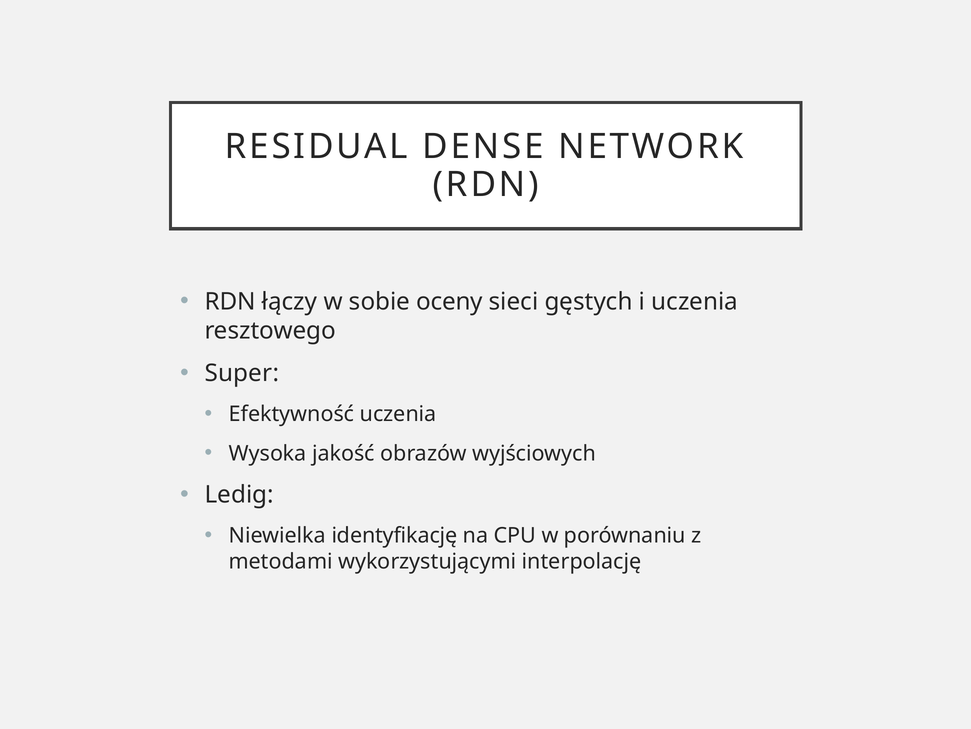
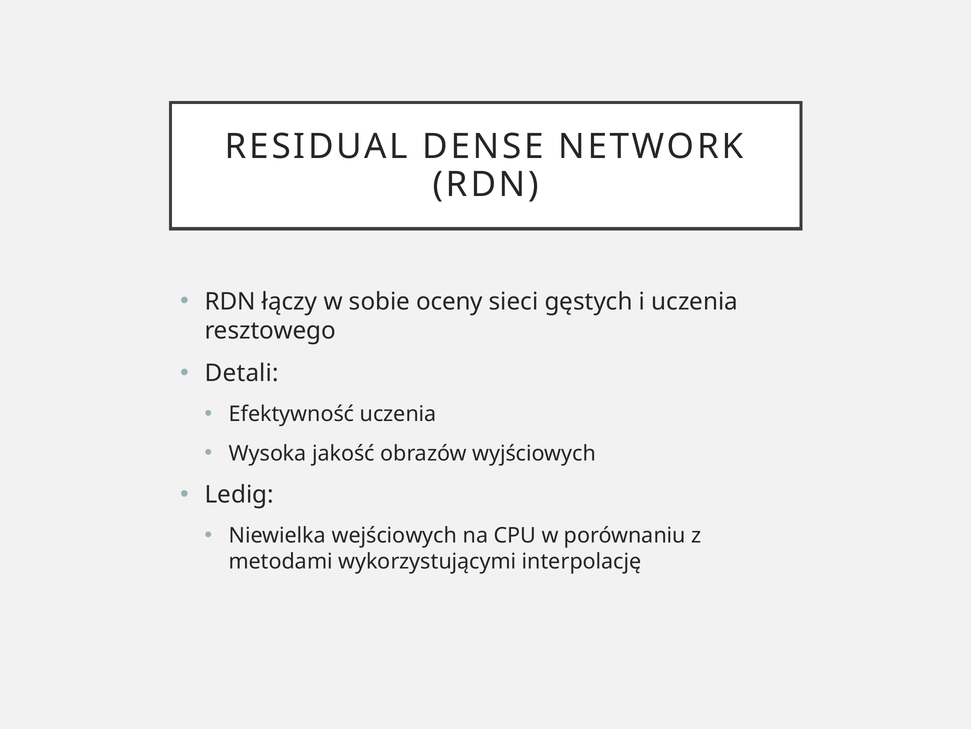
Super: Super -> Detali (242, 373)
identyfikację: identyfikację -> wejściowych (394, 535)
